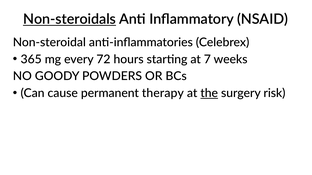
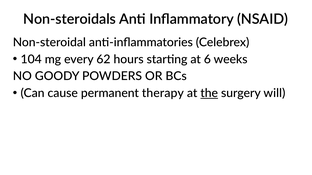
Non-steroidals underline: present -> none (70, 19)
365: 365 -> 104 (31, 59)
72: 72 -> 62 (103, 59)
7: 7 -> 6 (207, 59)
risk: risk -> will (274, 93)
